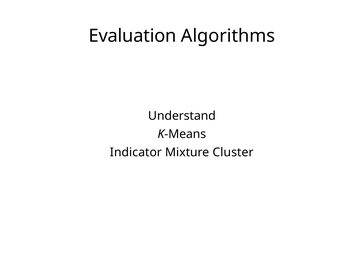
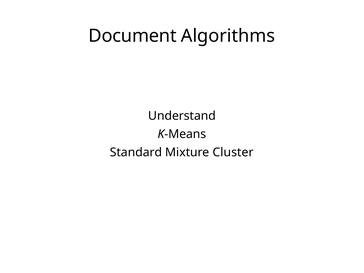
Evaluation: Evaluation -> Document (133, 36)
Indicator: Indicator -> Standard (136, 152)
